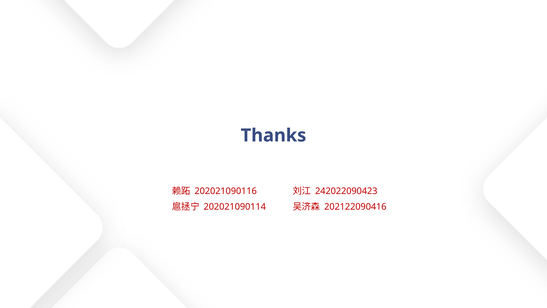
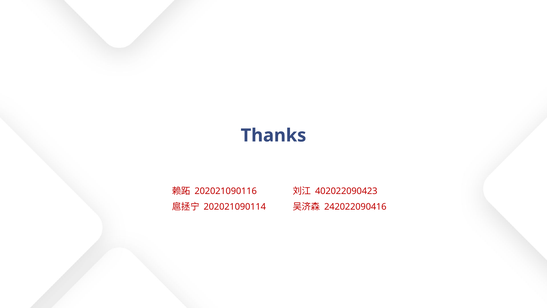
242022090423: 242022090423 -> 402022090423 (346, 191)
202122090416: 202122090416 -> 242022090416 (355, 207)
